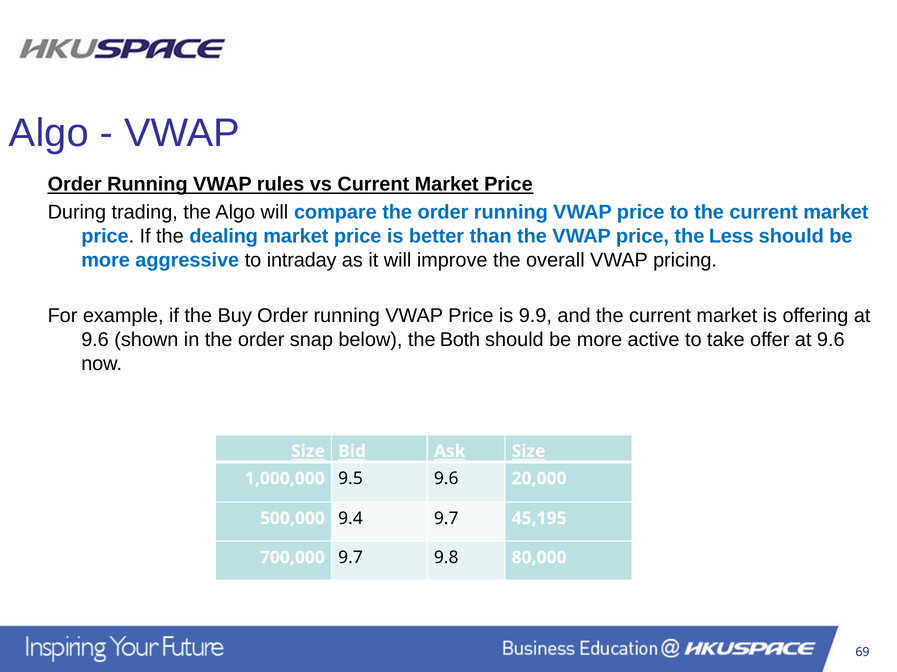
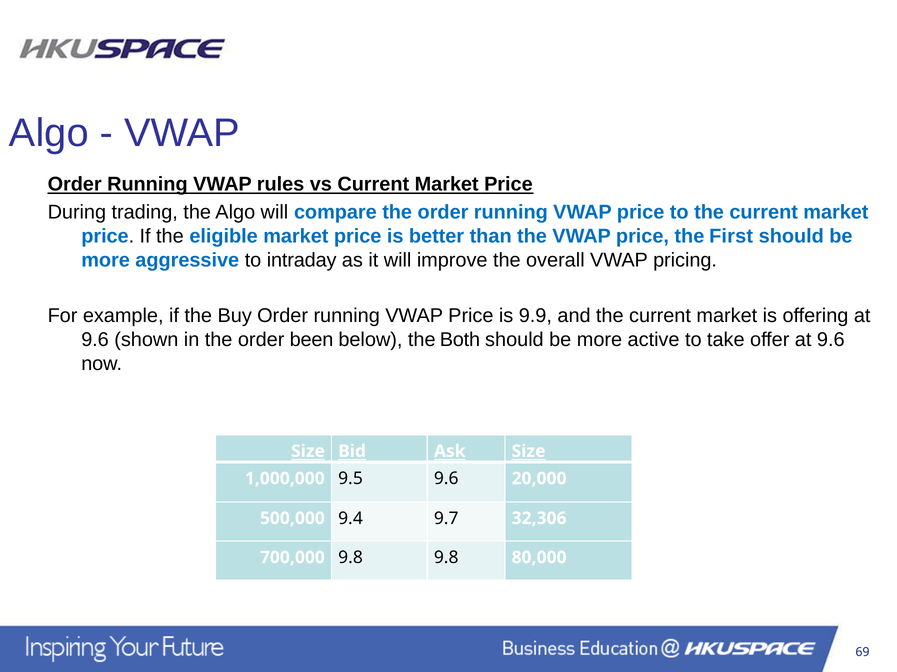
dealing: dealing -> eligible (224, 236)
Less: Less -> First (731, 236)
snap: snap -> been (312, 340)
45,195: 45,195 -> 32,306 (539, 519)
700,000 9.7: 9.7 -> 9.8 (351, 558)
